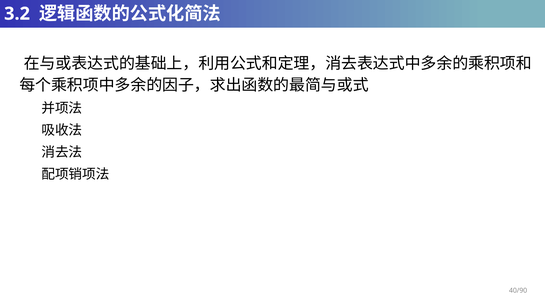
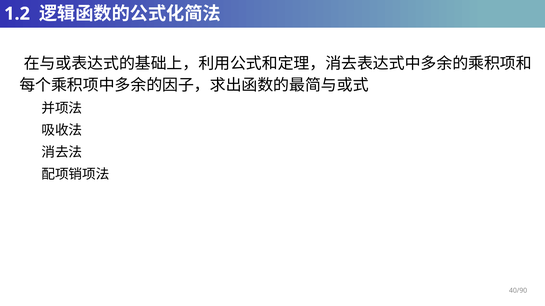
3.2: 3.2 -> 1.2 (17, 14)
